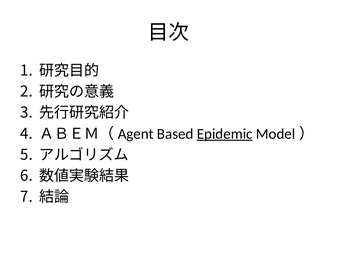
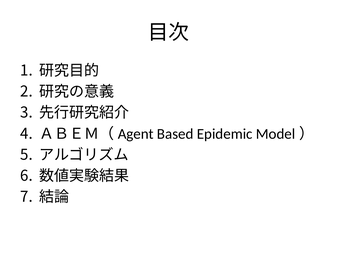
Epidemic underline: present -> none (225, 134)
